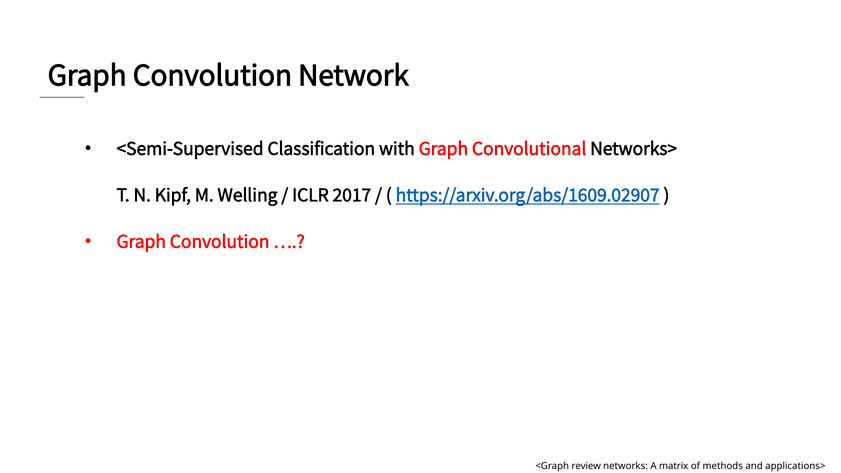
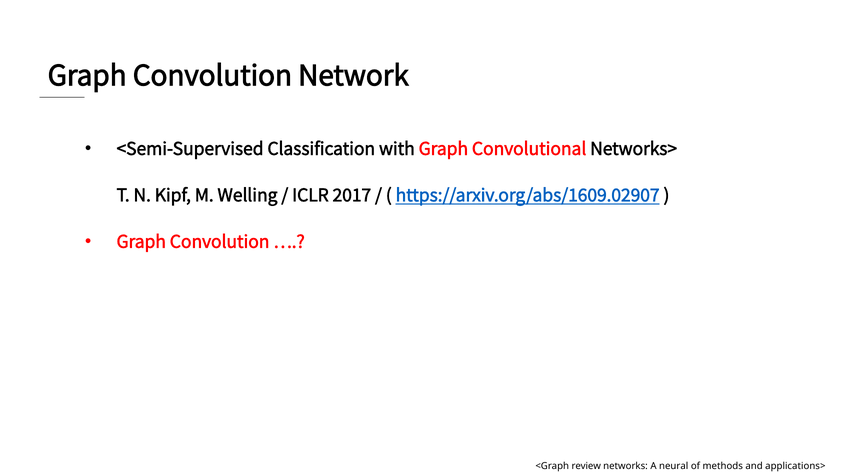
matrix: matrix -> neural (674, 466)
